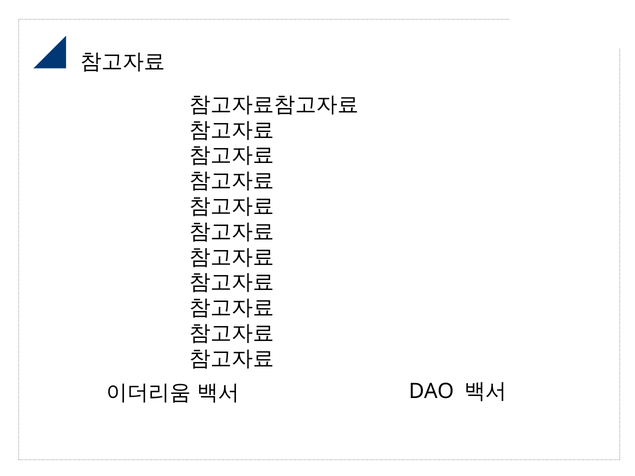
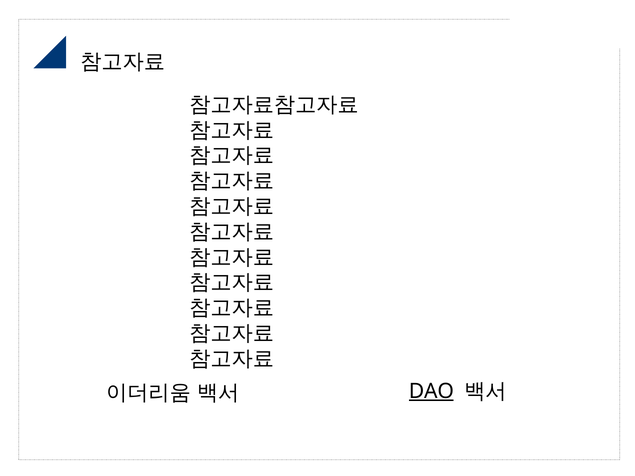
DAO underline: none -> present (431, 391)
